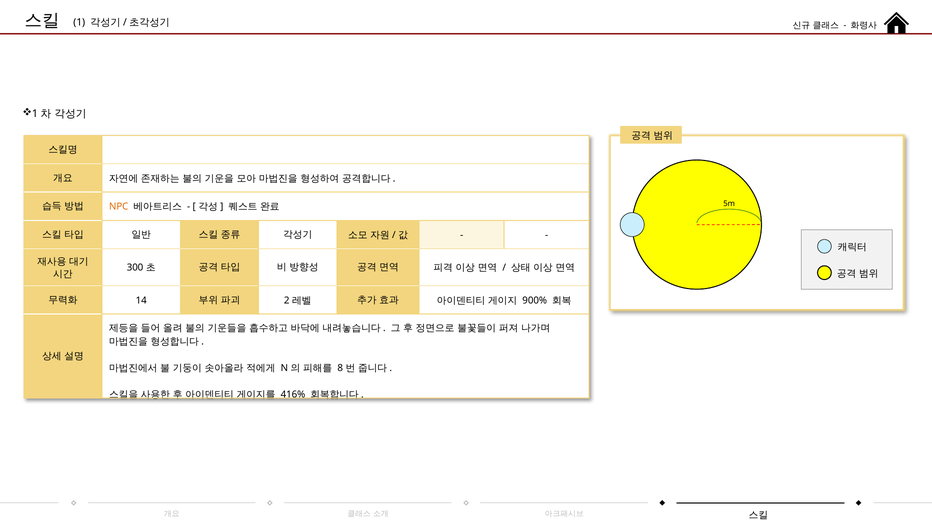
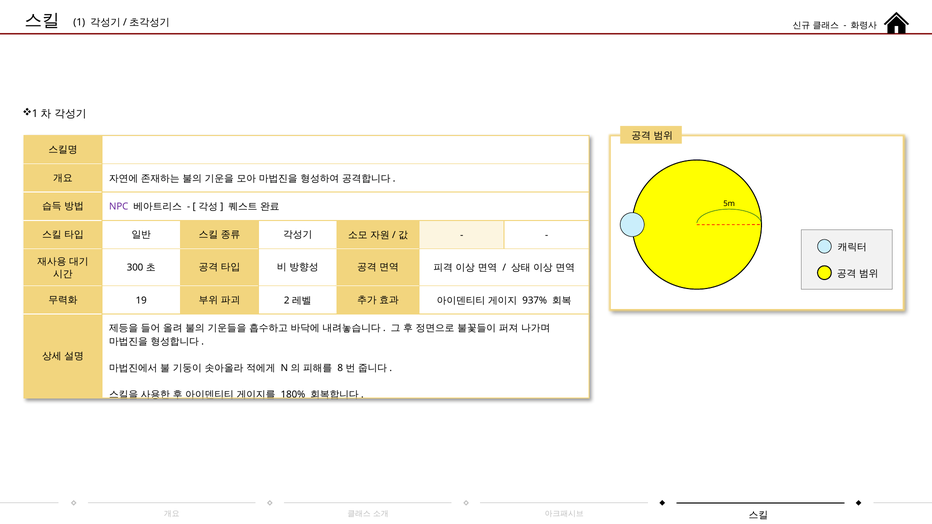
NPC colour: orange -> purple (119, 207)
14: 14 -> 19 (141, 301)
900%: 900% -> 937% (535, 301)
416%: 416% -> 180% (293, 395)
